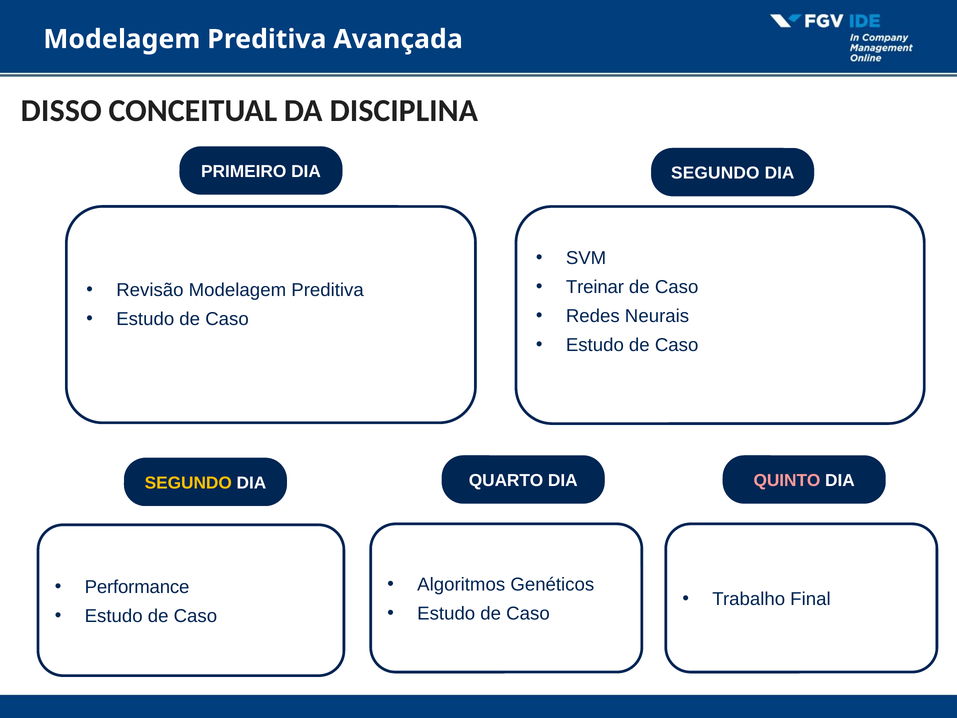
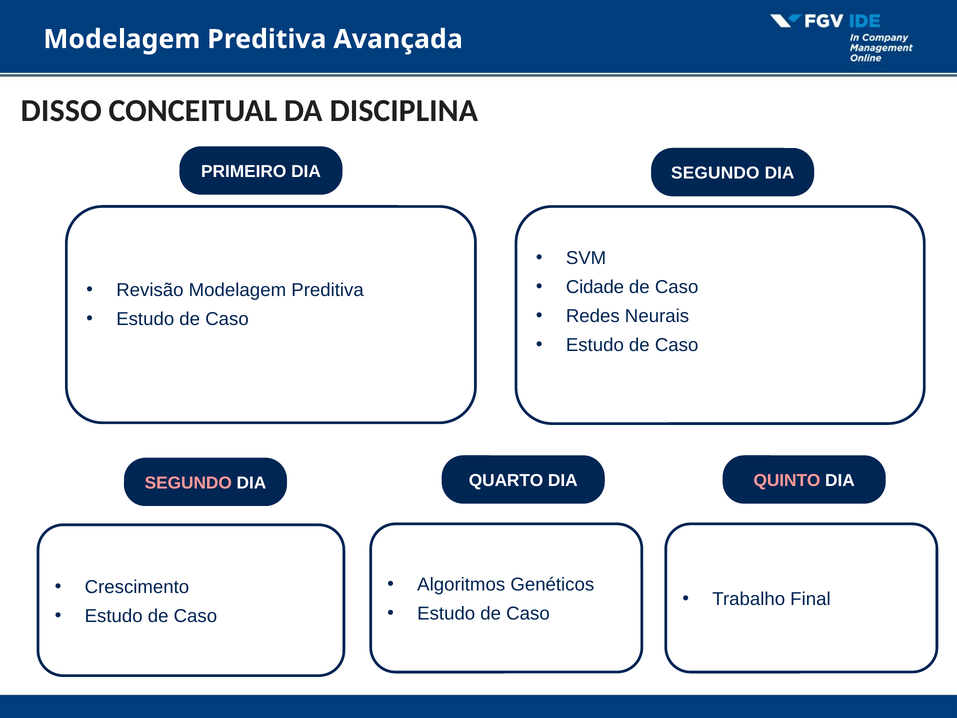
Treinar: Treinar -> Cidade (595, 287)
SEGUNDO colour: yellow -> pink (188, 483)
Performance: Performance -> Crescimento (137, 587)
